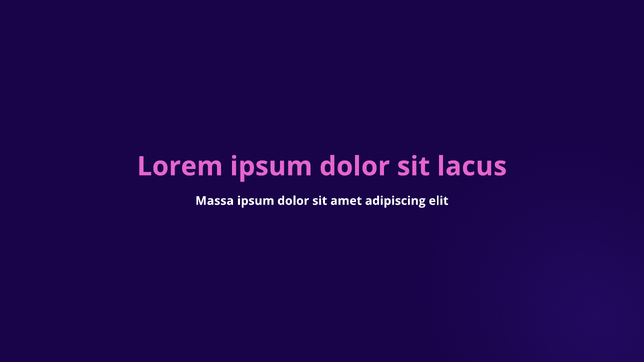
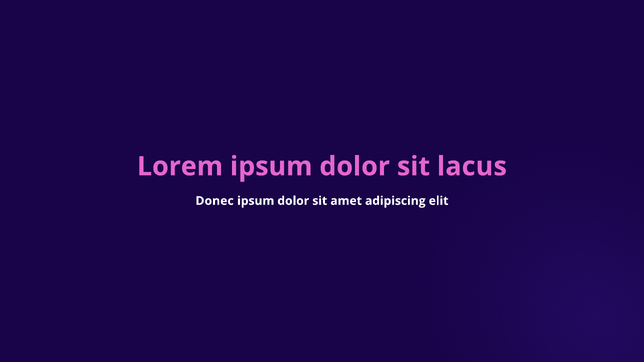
Massa: Massa -> Donec (215, 201)
